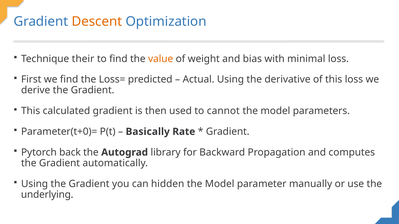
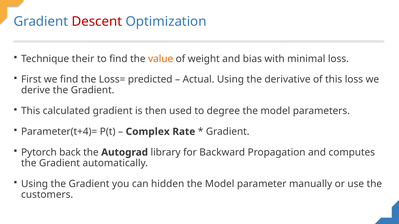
Descent colour: orange -> red (97, 22)
cannot: cannot -> degree (223, 111)
Parameter(t+0)=: Parameter(t+0)= -> Parameter(t+4)= (59, 132)
Basically: Basically -> Complex (148, 132)
underlying: underlying -> customers (47, 195)
